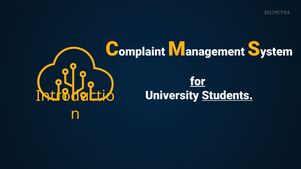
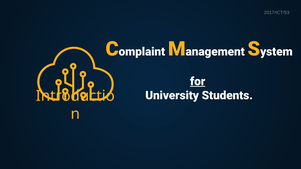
Students underline: present -> none (227, 96)
